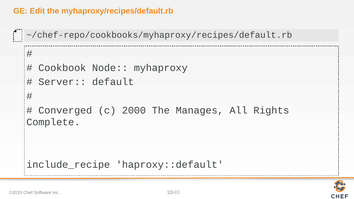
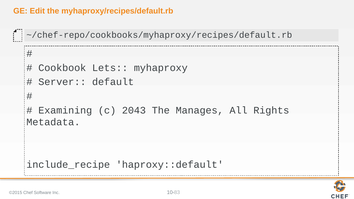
Node: Node -> Lets (110, 68)
Converged: Converged -> Examining (65, 110)
2000: 2000 -> 2043 (134, 110)
Complete: Complete -> Metadata (53, 122)
